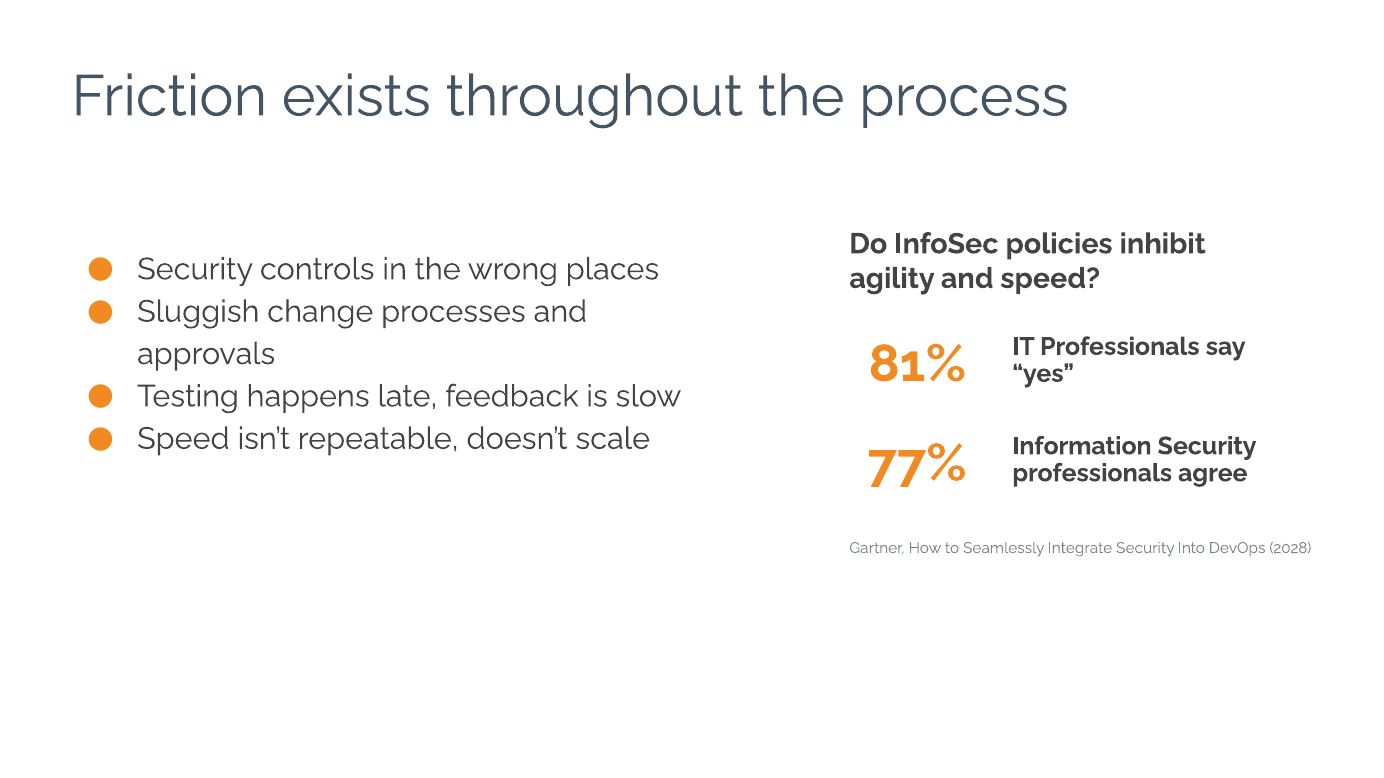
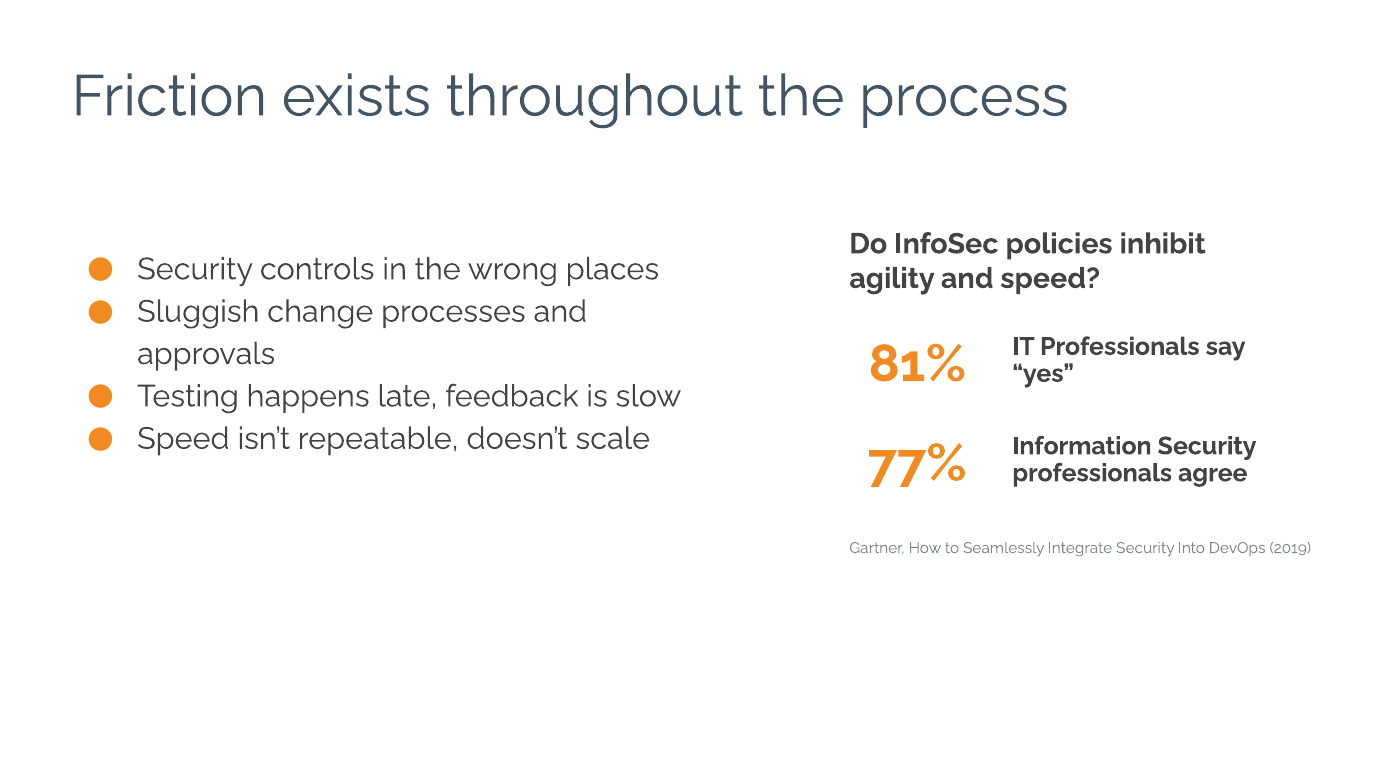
2028: 2028 -> 2019 (1290, 548)
